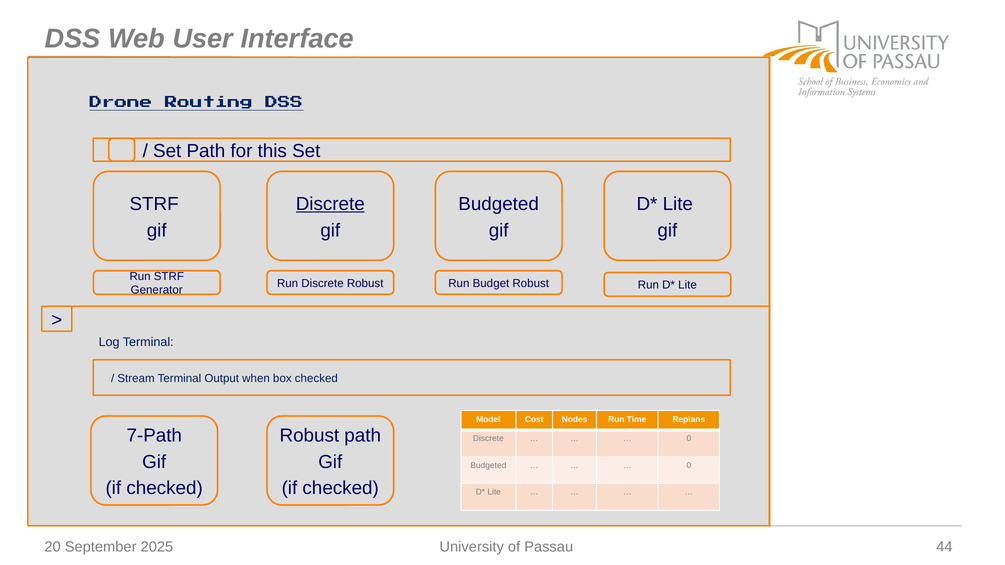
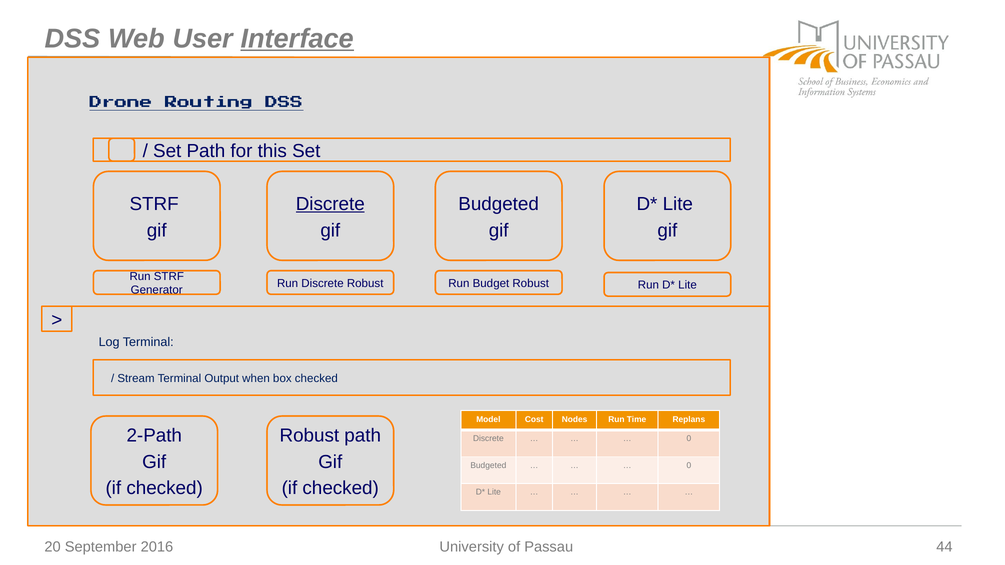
Interface underline: none -> present (297, 39)
7-Path: 7-Path -> 2-Path (154, 436)
2025: 2025 -> 2016 (157, 547)
